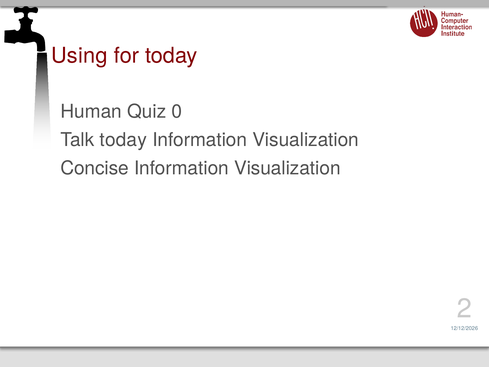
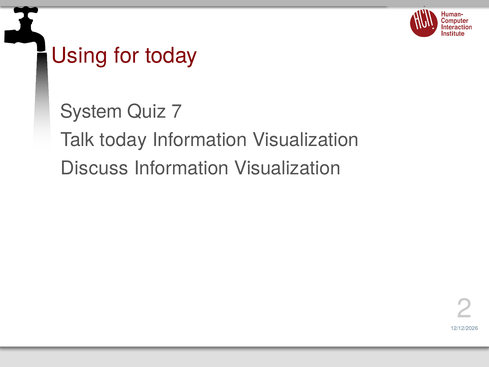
Human: Human -> System (91, 112)
0: 0 -> 7 (177, 112)
Concise: Concise -> Discuss (94, 168)
